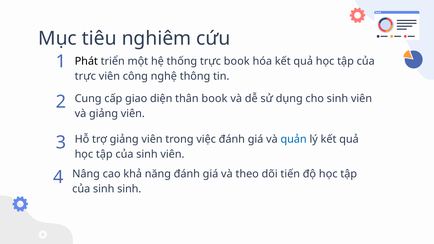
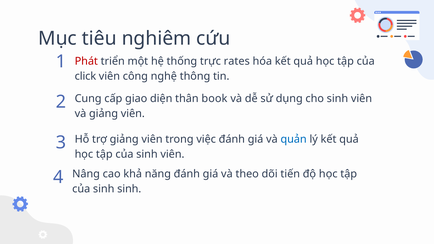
Phát colour: black -> red (86, 61)
trực book: book -> rates (237, 61)
trực: trực -> click (85, 76)
